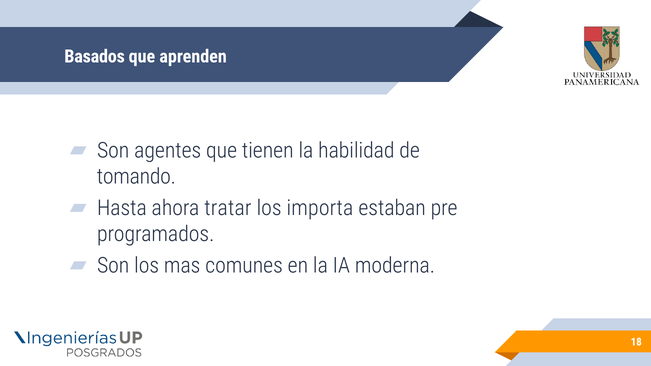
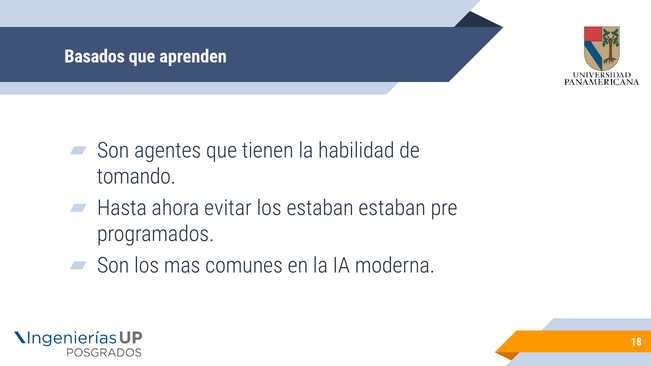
tratar: tratar -> evitar (228, 208)
los importa: importa -> estaban (320, 208)
